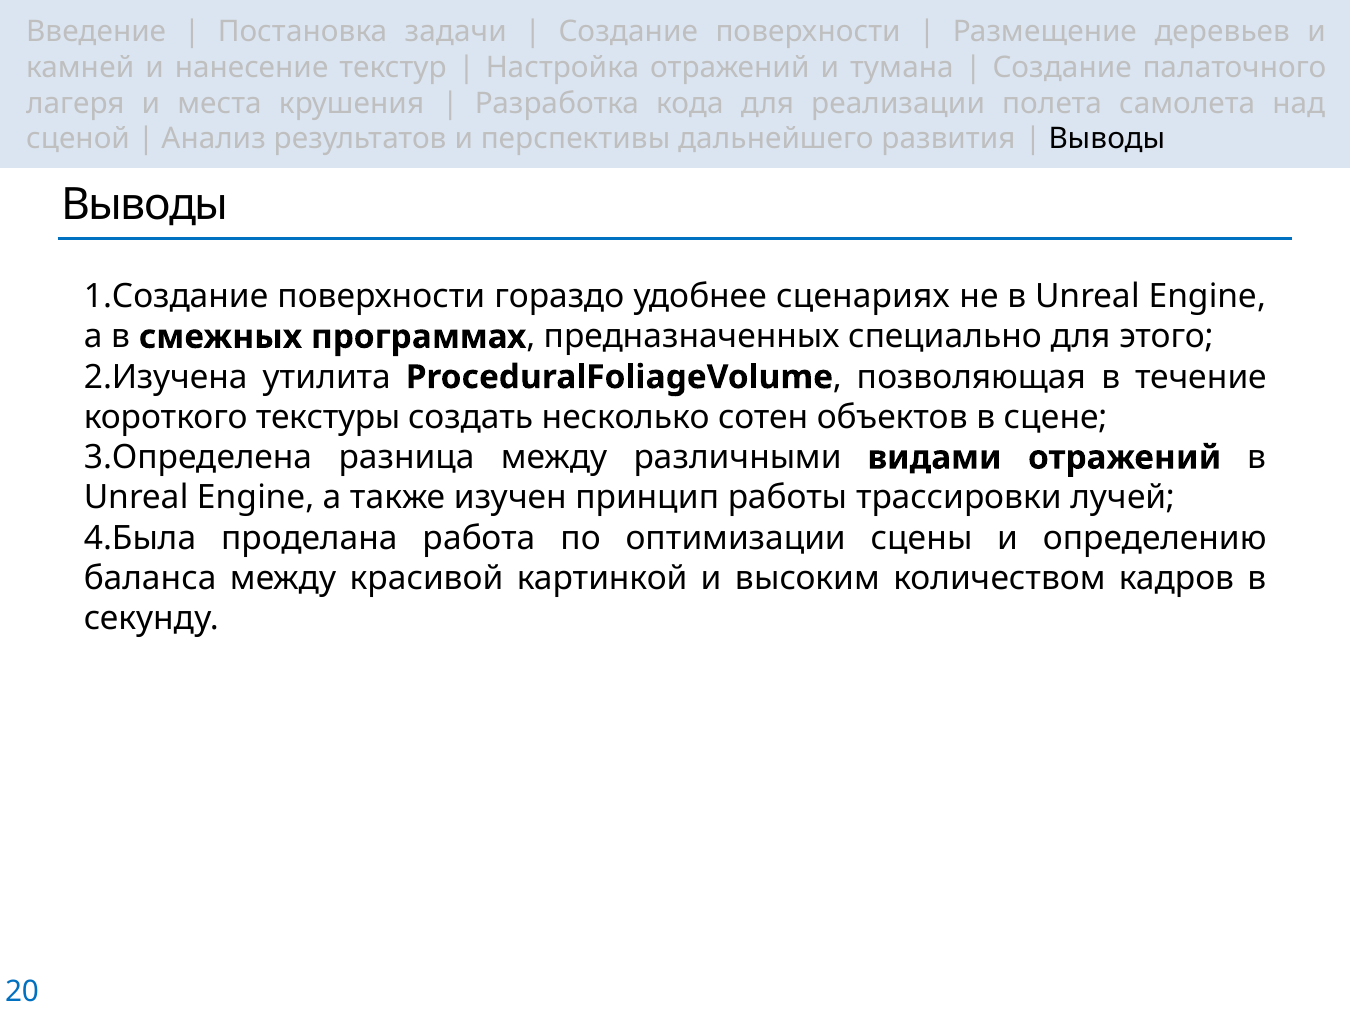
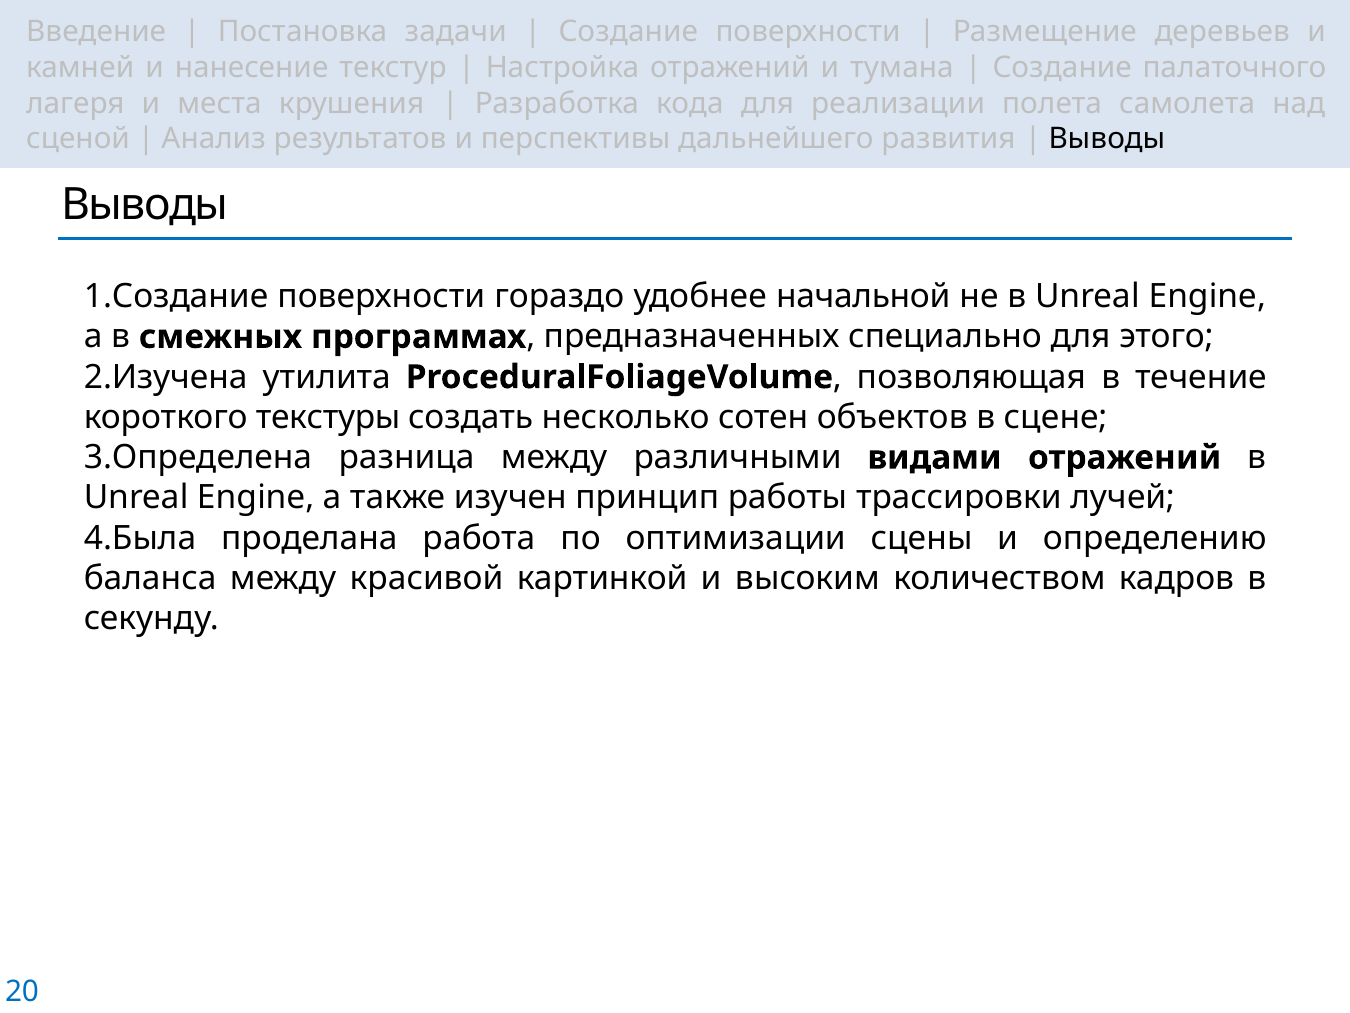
сценариях: сценариях -> начальной (863, 297)
